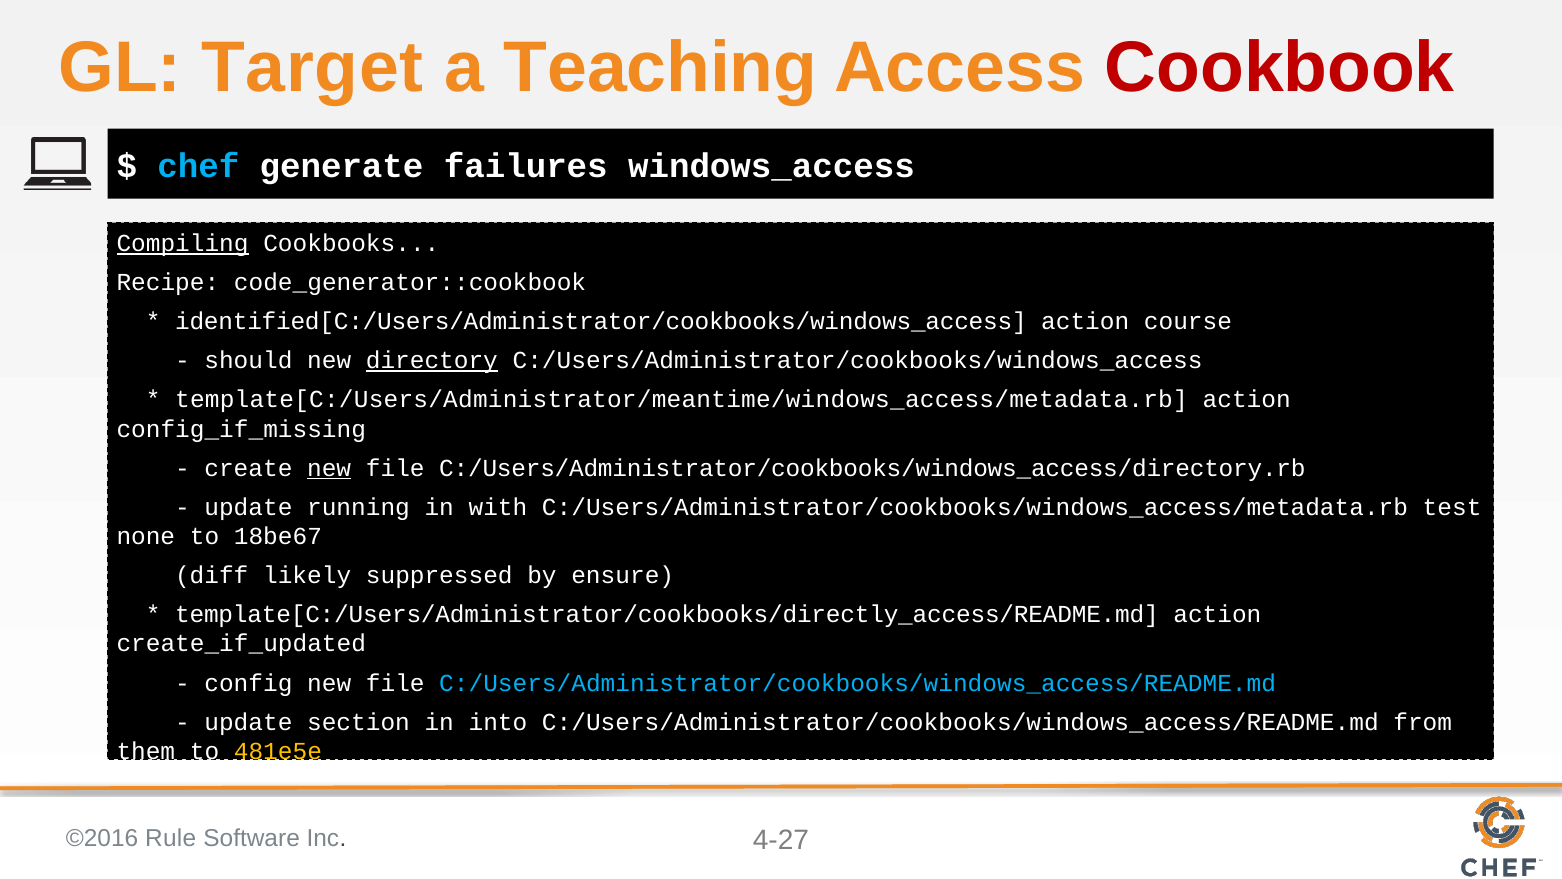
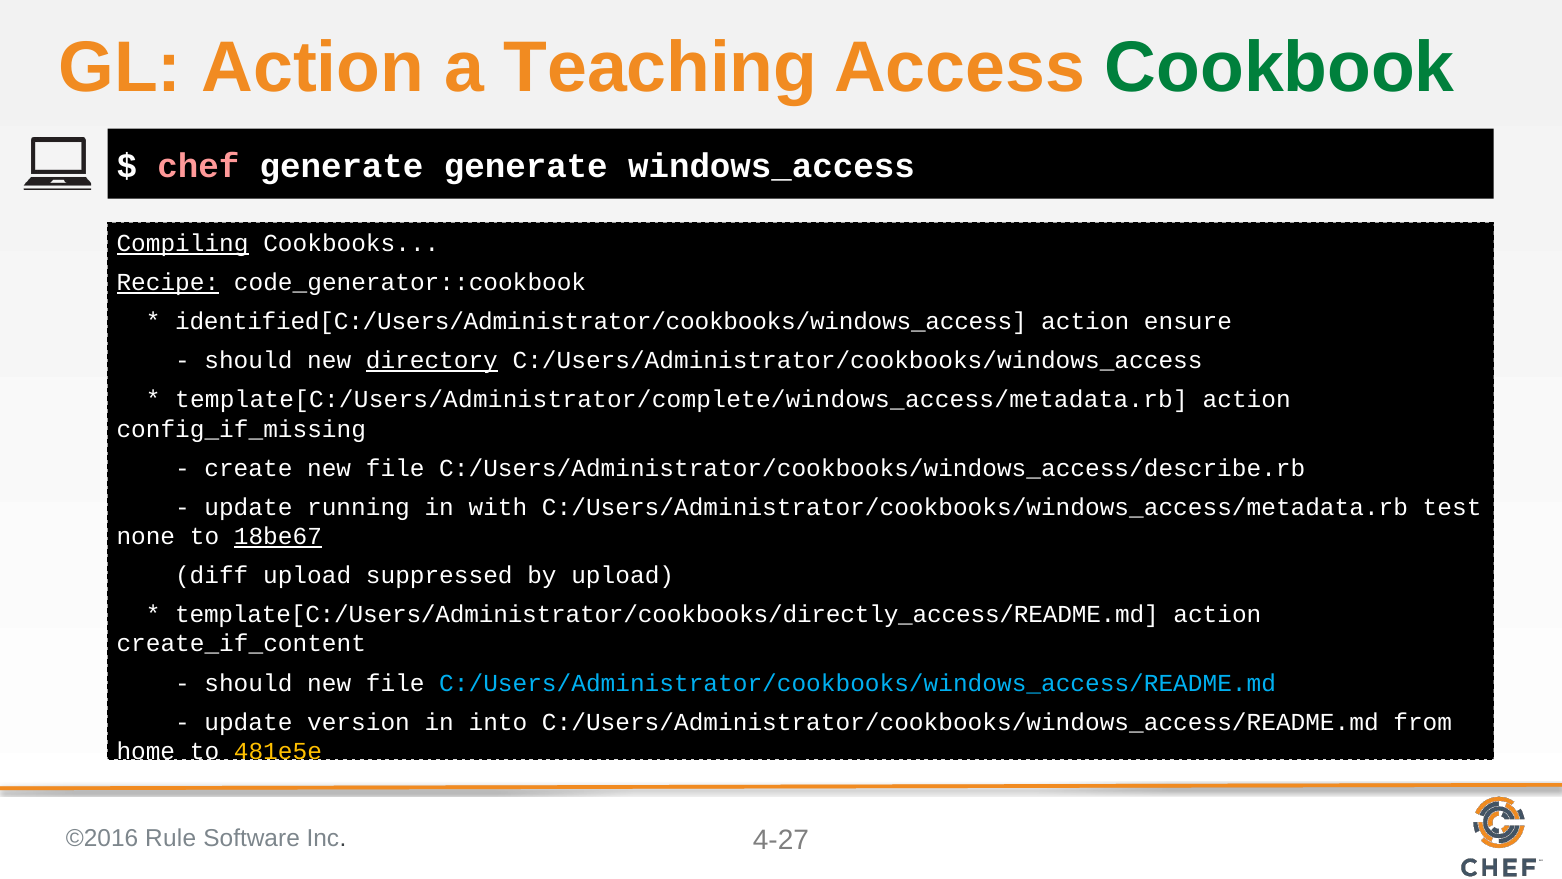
GL Target: Target -> Action (313, 68)
Cookbook colour: red -> green (1280, 68)
chef colour: light blue -> pink (198, 166)
generate failures: failures -> generate (526, 166)
Recipe underline: none -> present (168, 282)
course: course -> ensure (1188, 321)
template[C:/Users/Administrator/meantime/windows_access/metadata.rb: template[C:/Users/Administrator/meantime/windows_access/metadata.rb -> template[C:/Users/Administrator/complete/windows_access/metadata.rb (681, 399)
new underline: present -> none (329, 468)
C:/Users/Administrator/cookbooks/windows_access/directory.rb: C:/Users/Administrator/cookbooks/windows_access/directory.rb -> C:/Users/Administrator/cookbooks/windows_access/describe.rb (872, 468)
18be67 underline: none -> present (278, 536)
diff likely: likely -> upload (307, 575)
by ensure: ensure -> upload (623, 575)
create_if_updated: create_if_updated -> create_if_content (241, 644)
config: config -> should (248, 683)
section: section -> version (358, 722)
them: them -> home (146, 751)
